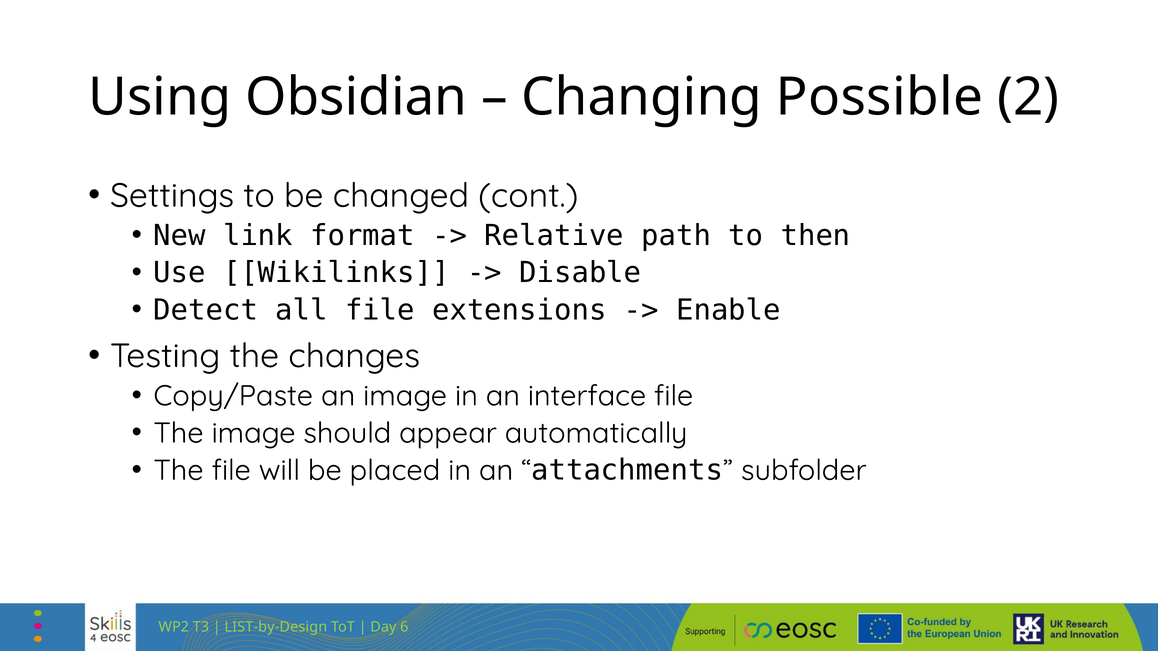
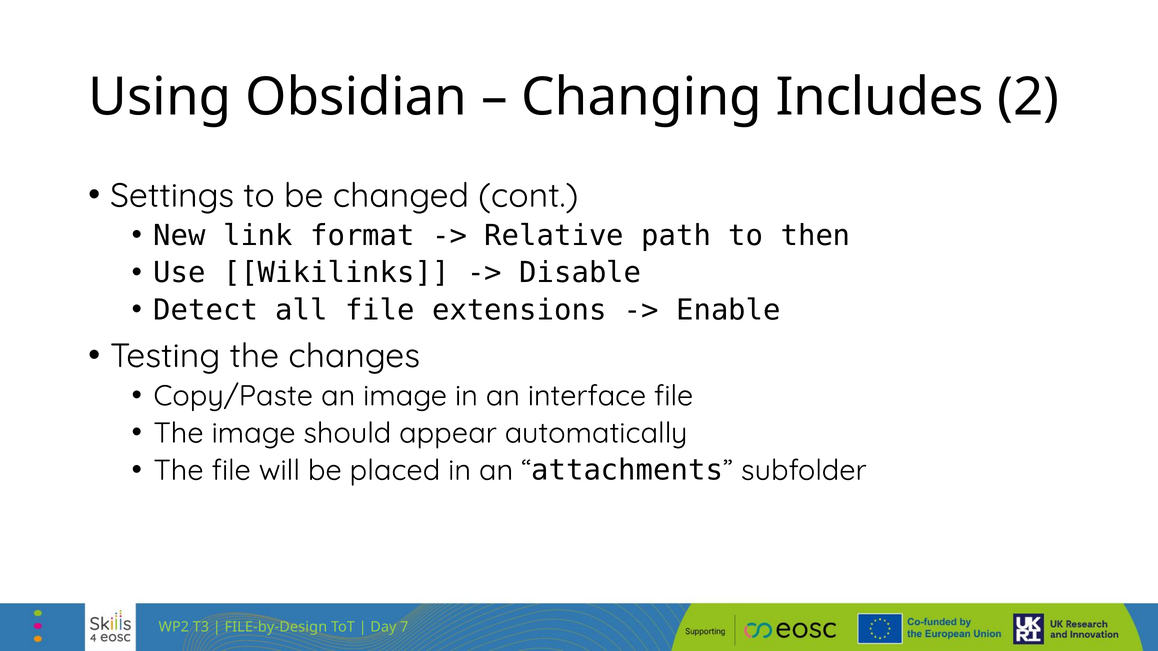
Possible: Possible -> Includes (880, 97)
LIST-by-Design: LIST-by-Design -> FILE-by-Design (276, 627)
6: 6 -> 7 (404, 627)
